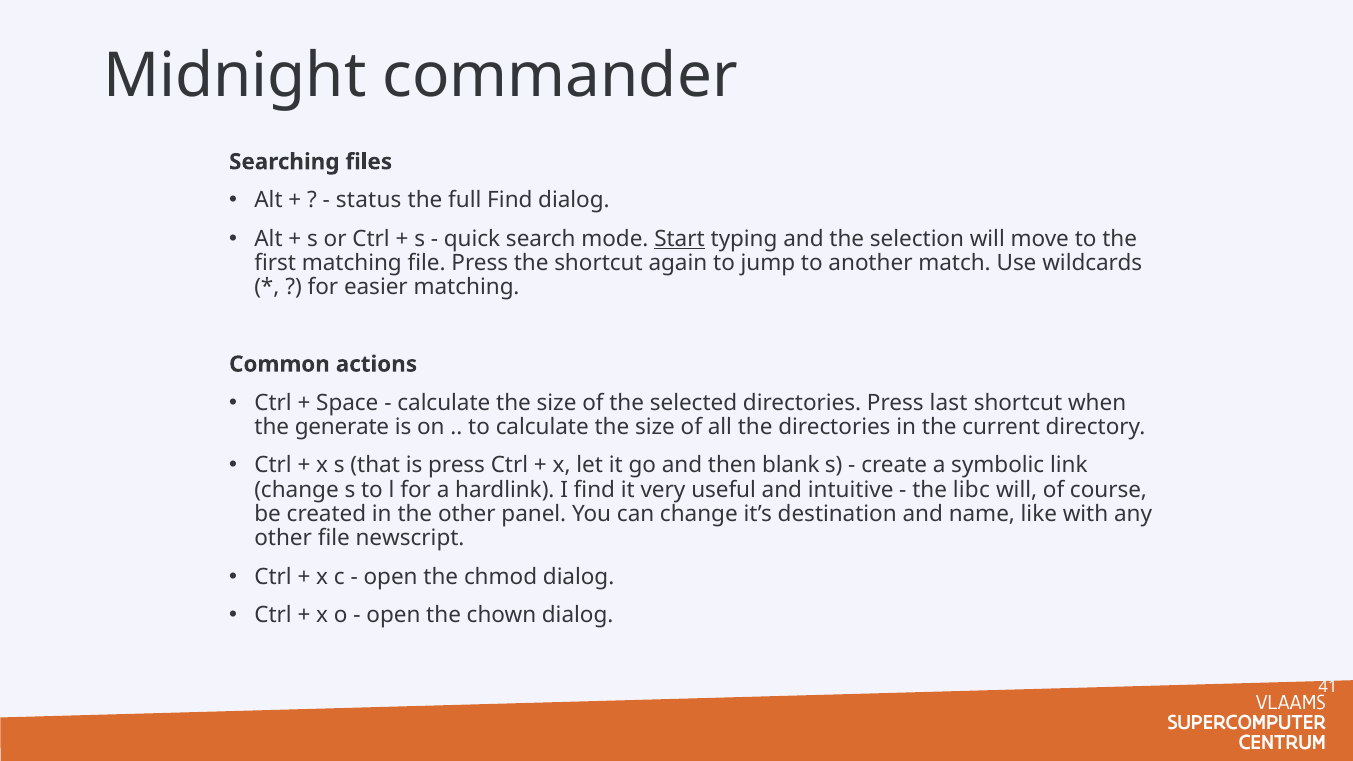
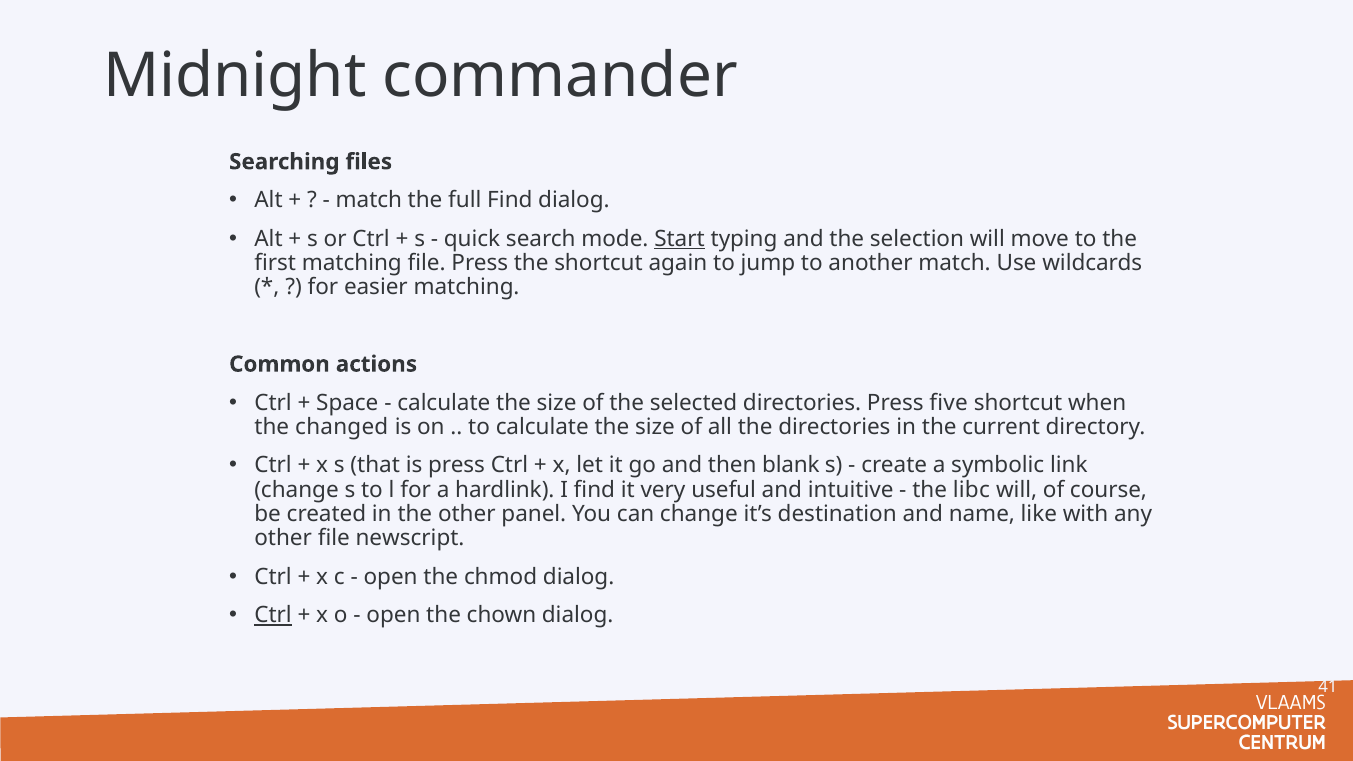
status: status -> match (369, 200)
last: last -> five (949, 403)
generate: generate -> changed (342, 427)
Ctrl underline: none -> present (273, 615)
